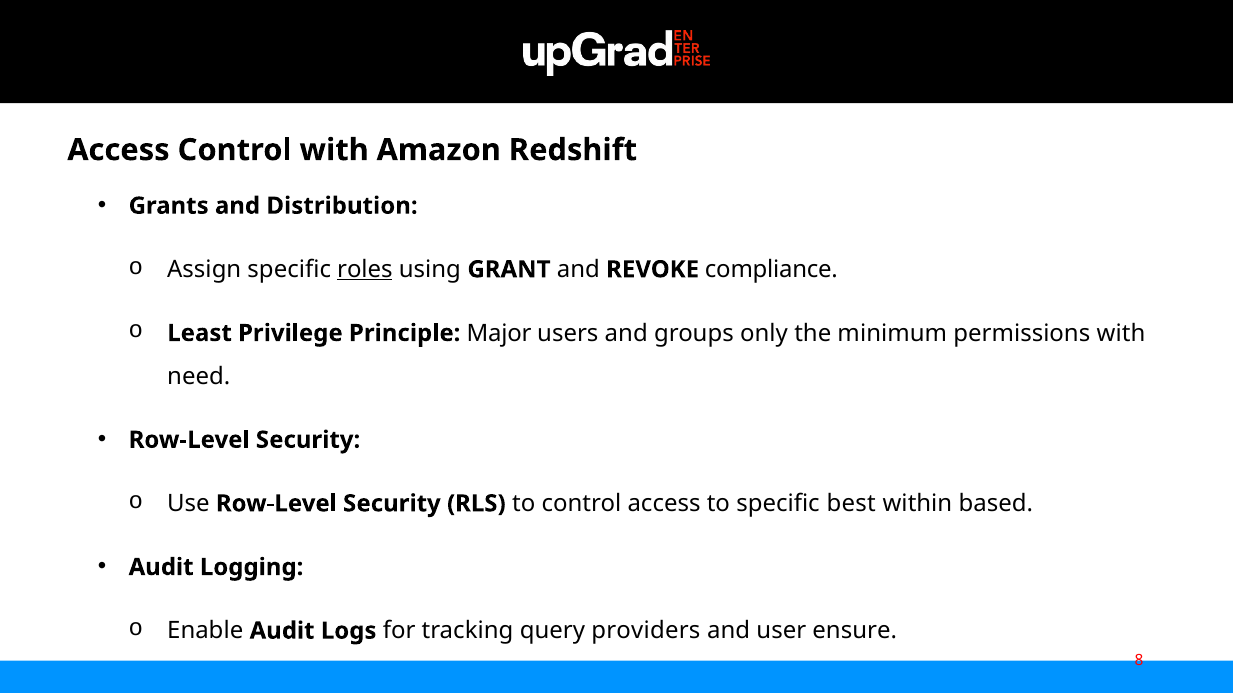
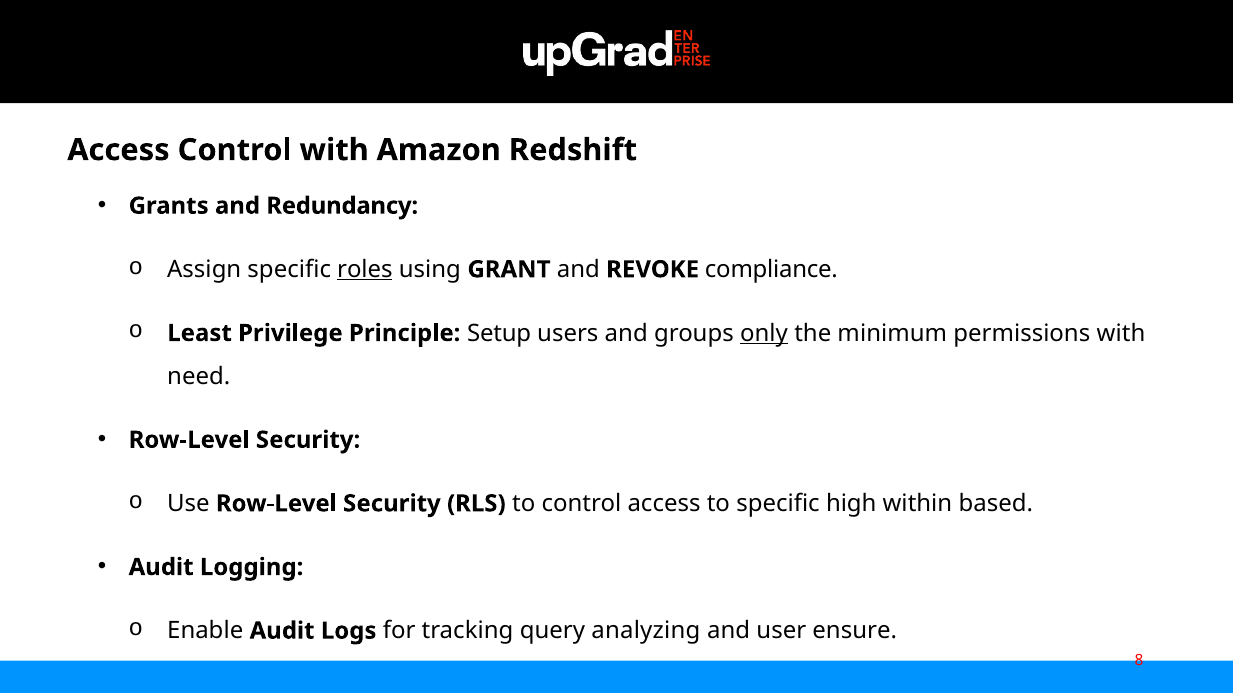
Distribution: Distribution -> Redundancy (342, 206)
Major: Major -> Setup (499, 333)
only underline: none -> present (764, 333)
best: best -> high (851, 504)
providers: providers -> analyzing (646, 631)
